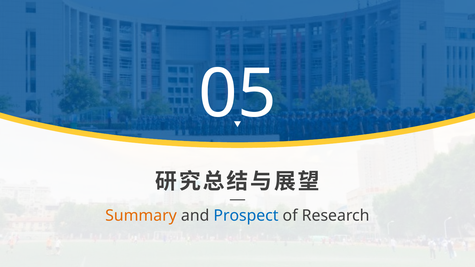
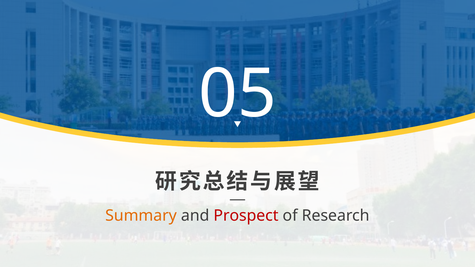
Prospect colour: blue -> red (246, 216)
